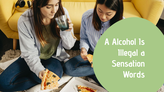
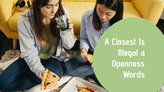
Alcohol: Alcohol -> Closest (124, 42)
Sensation: Sensation -> Openness (128, 64)
